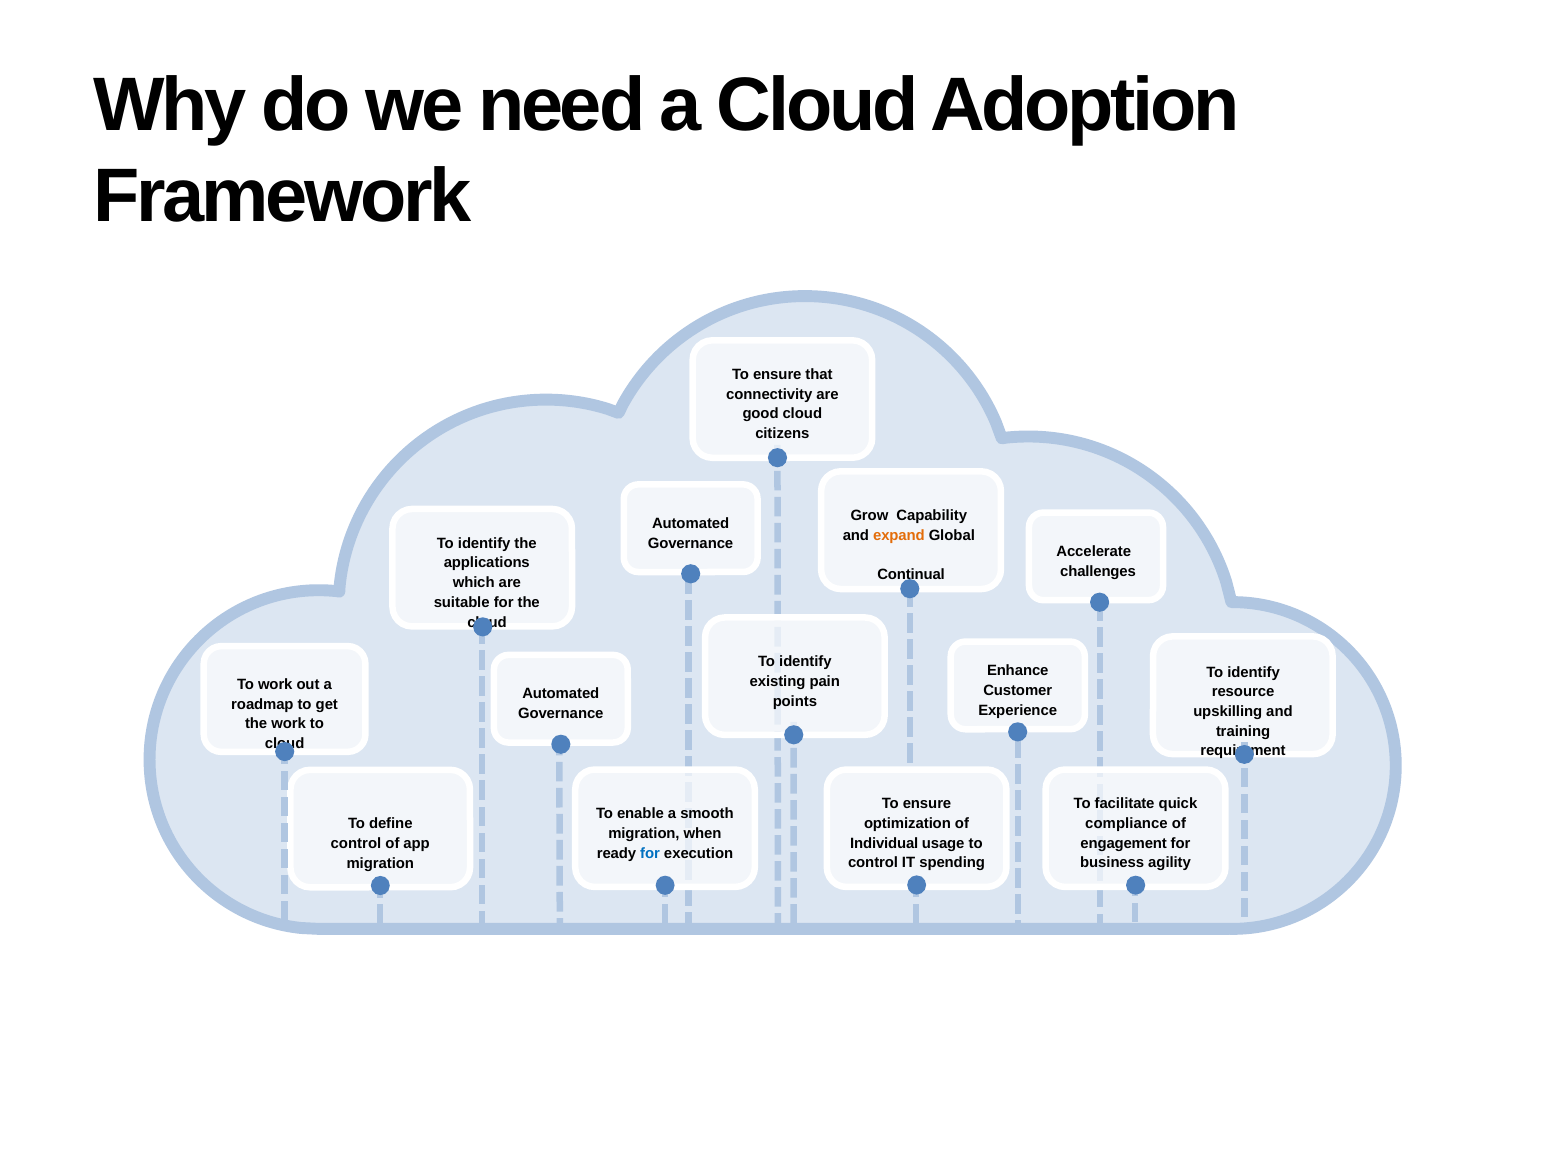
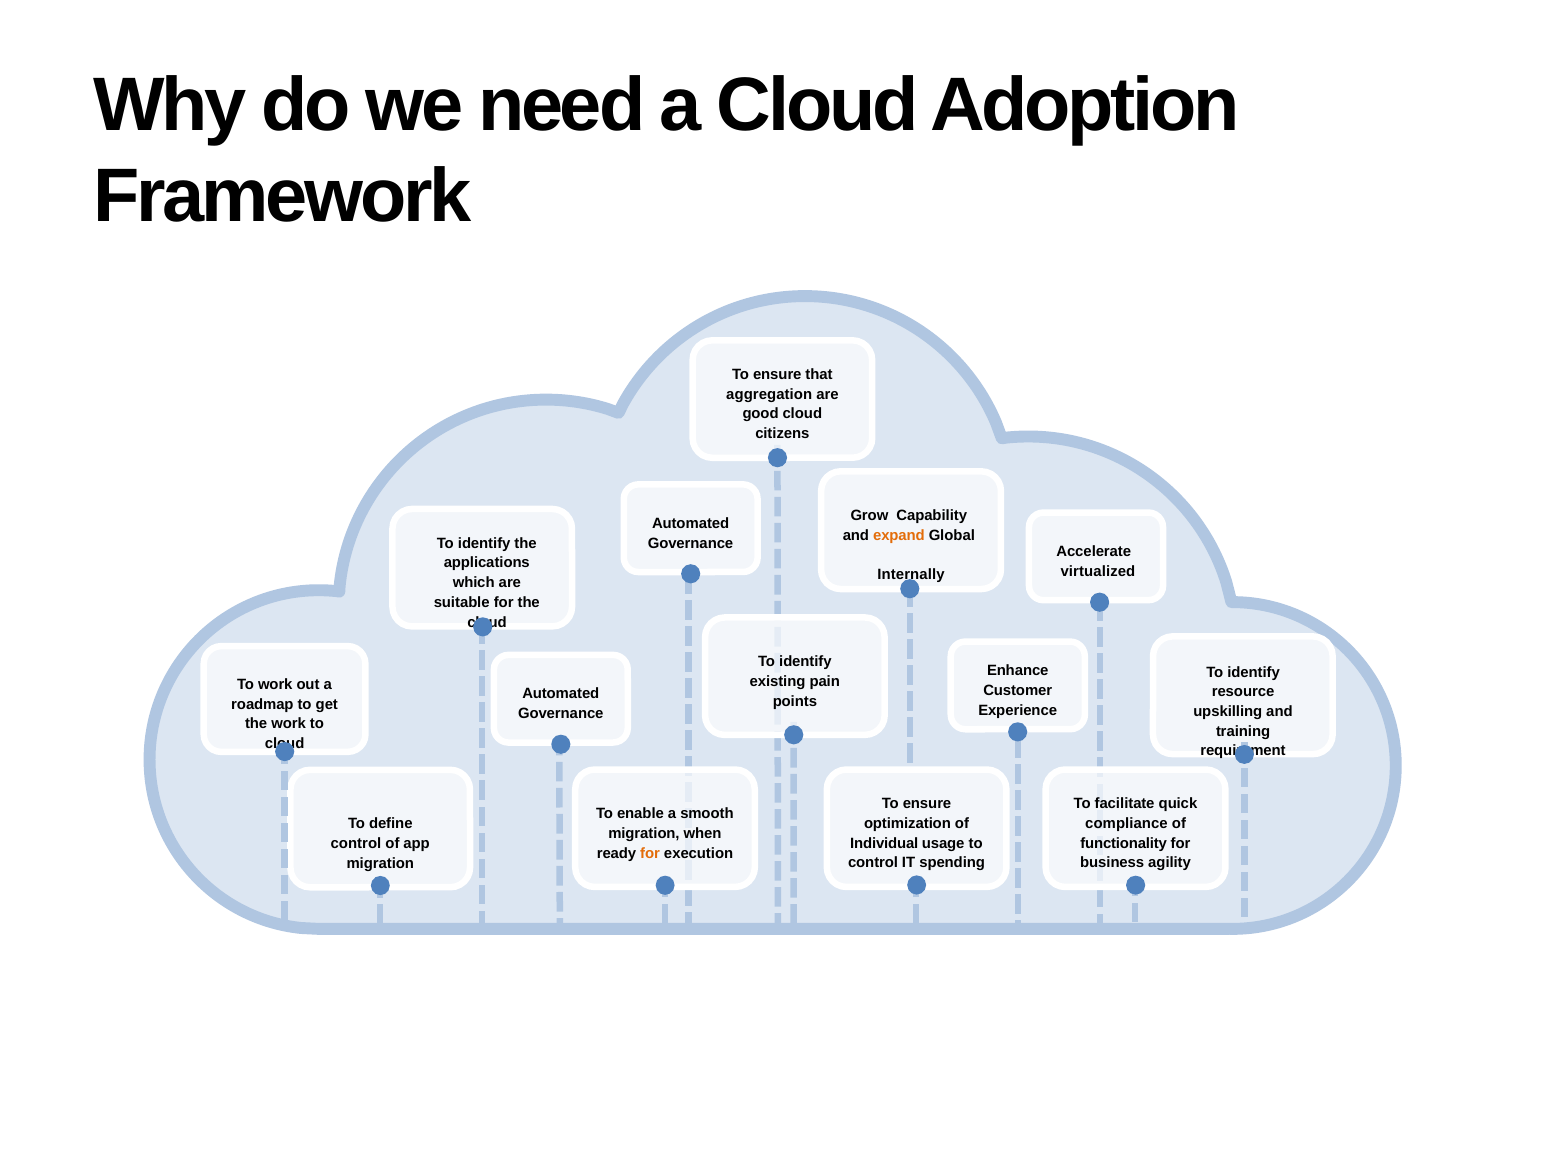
connectivity: connectivity -> aggregation (769, 394)
challenges: challenges -> virtualized (1098, 571)
Continual: Continual -> Internally (911, 574)
engagement: engagement -> functionality (1124, 843)
for colour: blue -> orange (650, 853)
